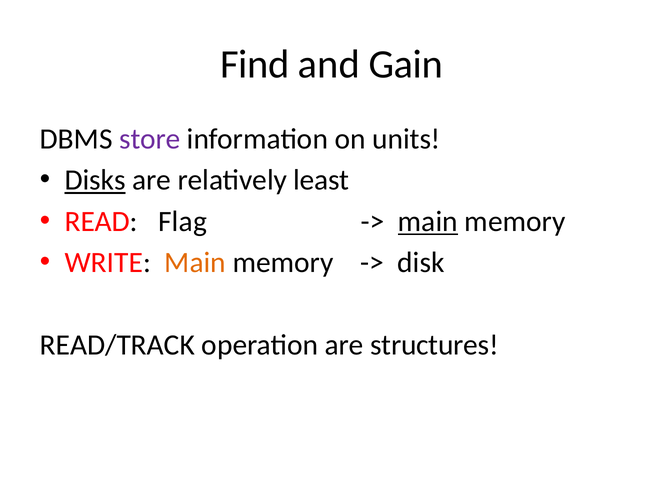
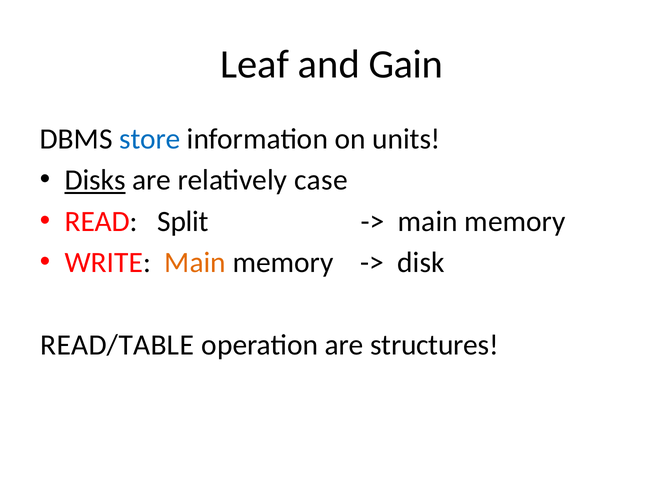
Find: Find -> Leaf (255, 64)
store colour: purple -> blue (150, 139)
least: least -> case (321, 180)
Flag: Flag -> Split (183, 222)
main underline: present -> none (428, 222)
READ/TRACK: READ/TRACK -> READ/TABLE (117, 345)
